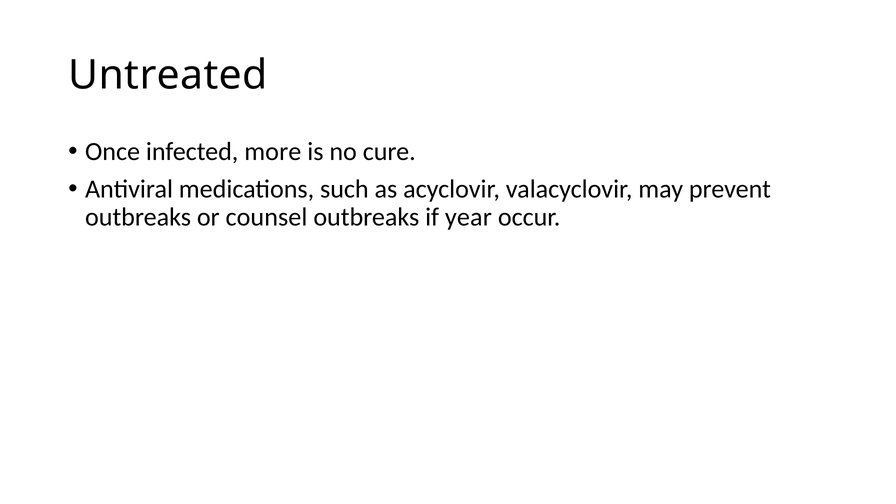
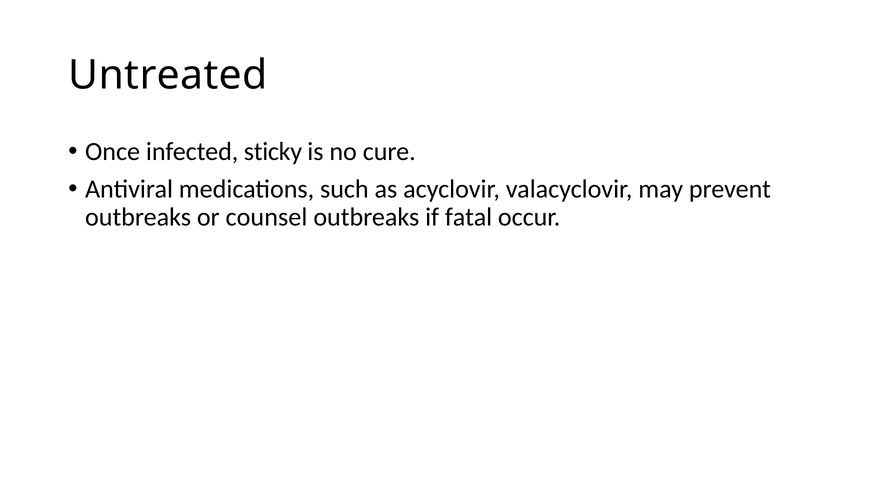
more: more -> sticky (273, 151)
year: year -> fatal (469, 217)
